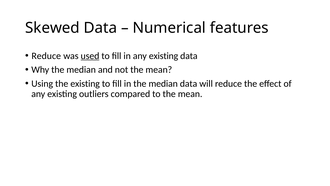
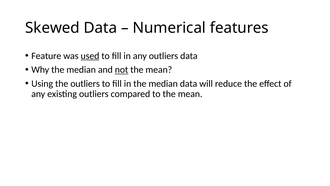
Reduce: Reduce -> Feature (46, 56)
in any existing: existing -> outliers (164, 56)
not underline: none -> present (122, 70)
the existing: existing -> outliers (85, 83)
